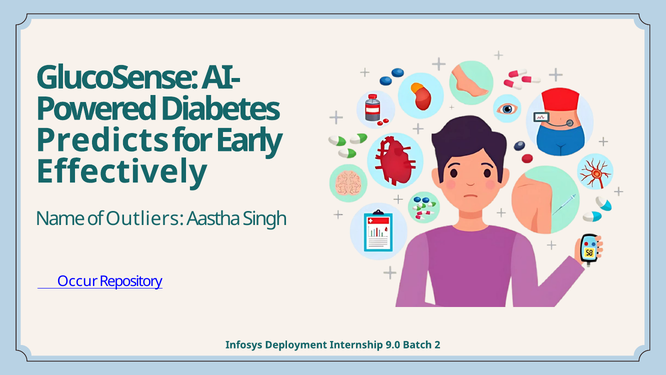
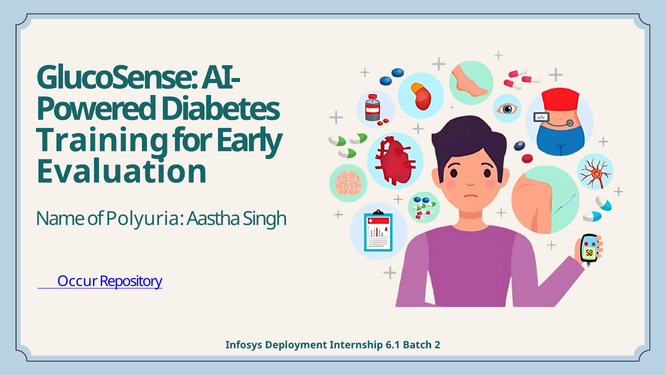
Predicts: Predicts -> Training (103, 140)
Effectively: Effectively -> Evaluation (122, 172)
Outliers: Outliers -> Polyuria (145, 218)
9.0: 9.0 -> 6.1 (393, 345)
